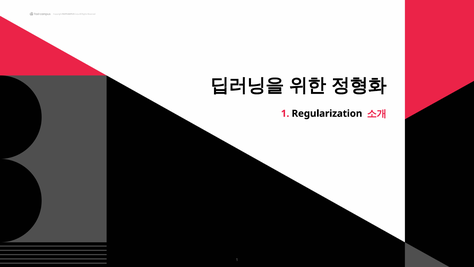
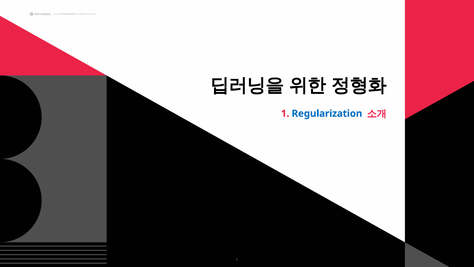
Regularization colour: black -> blue (327, 113)
